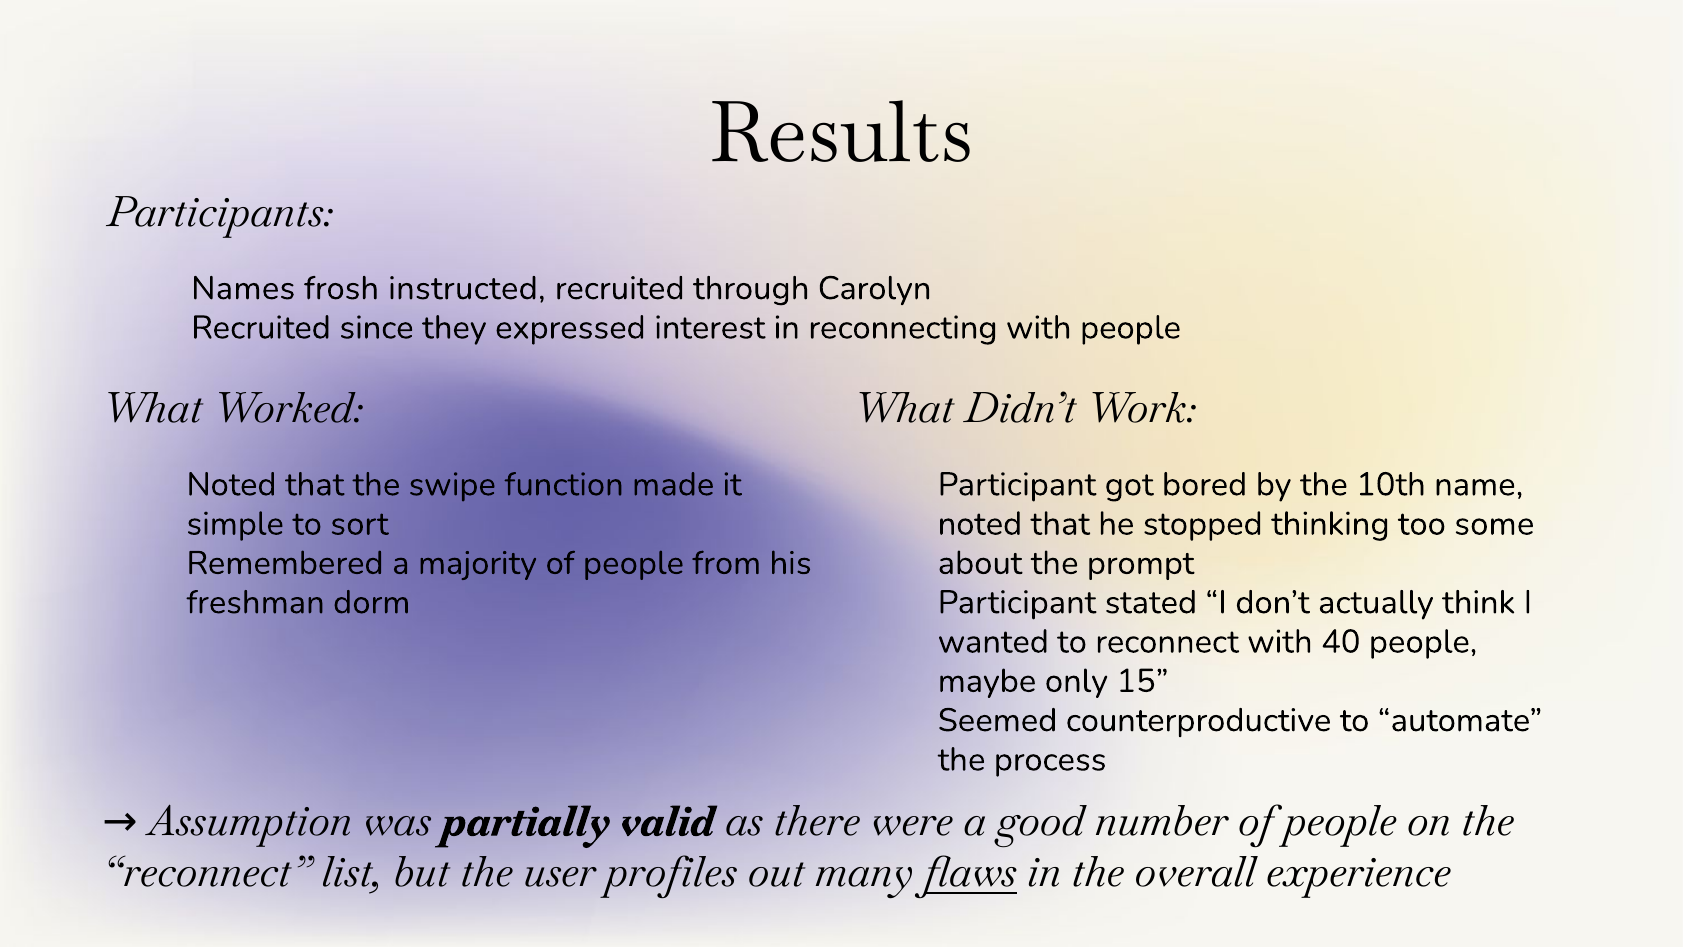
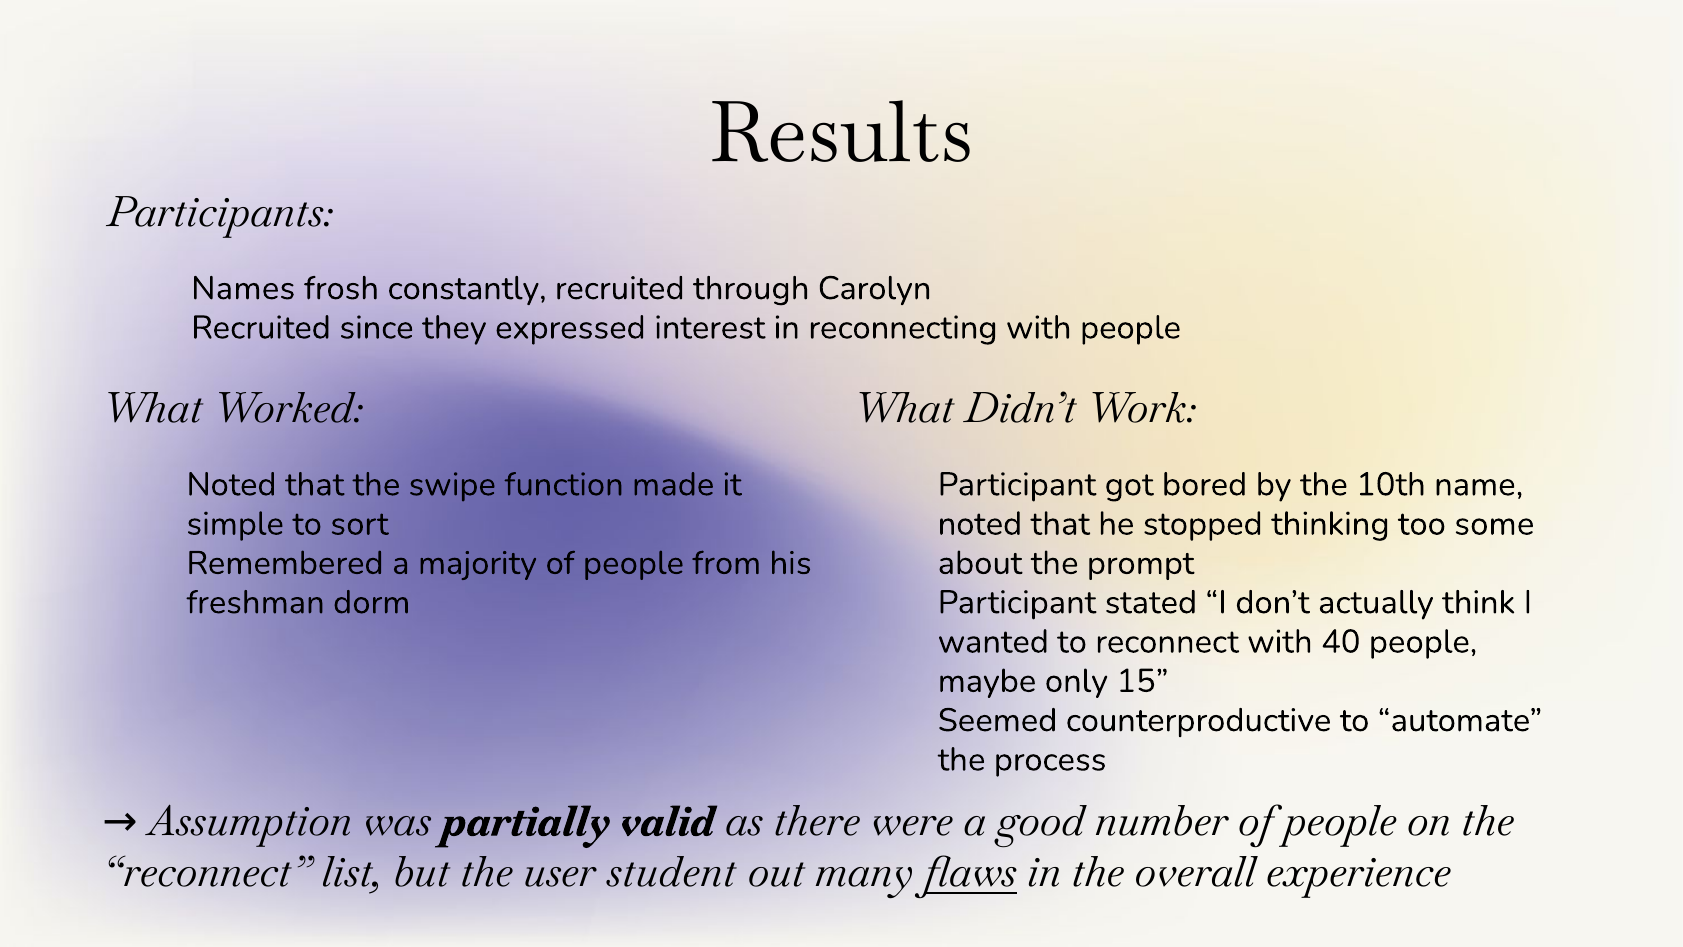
instructed: instructed -> constantly (467, 288)
profiles: profiles -> student (671, 872)
